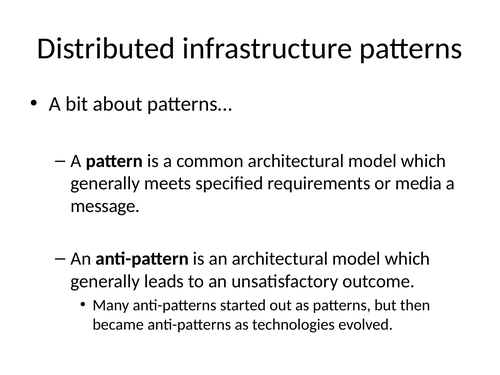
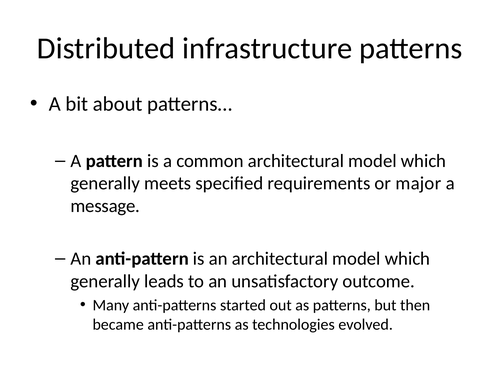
media: media -> major (418, 183)
